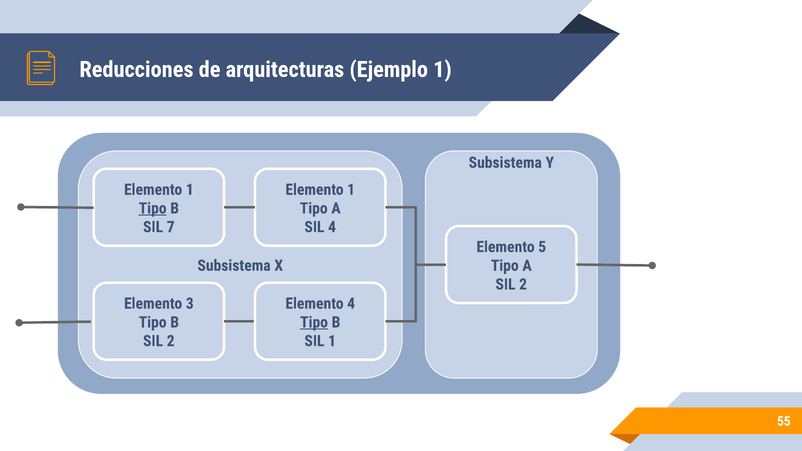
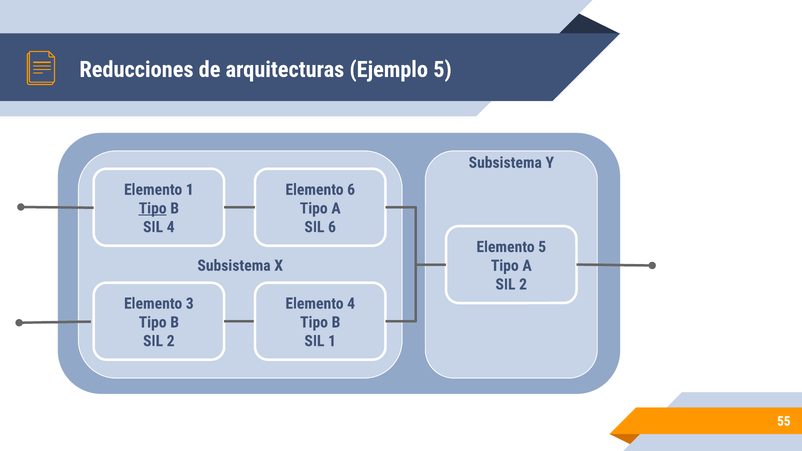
Ejemplo 1: 1 -> 5 (442, 70)
1: 1 -> 6 (351, 190)
SIL 7: 7 -> 4 (171, 227)
SIL 4: 4 -> 6 (332, 227)
Tipo underline: present -> none (314, 322)
